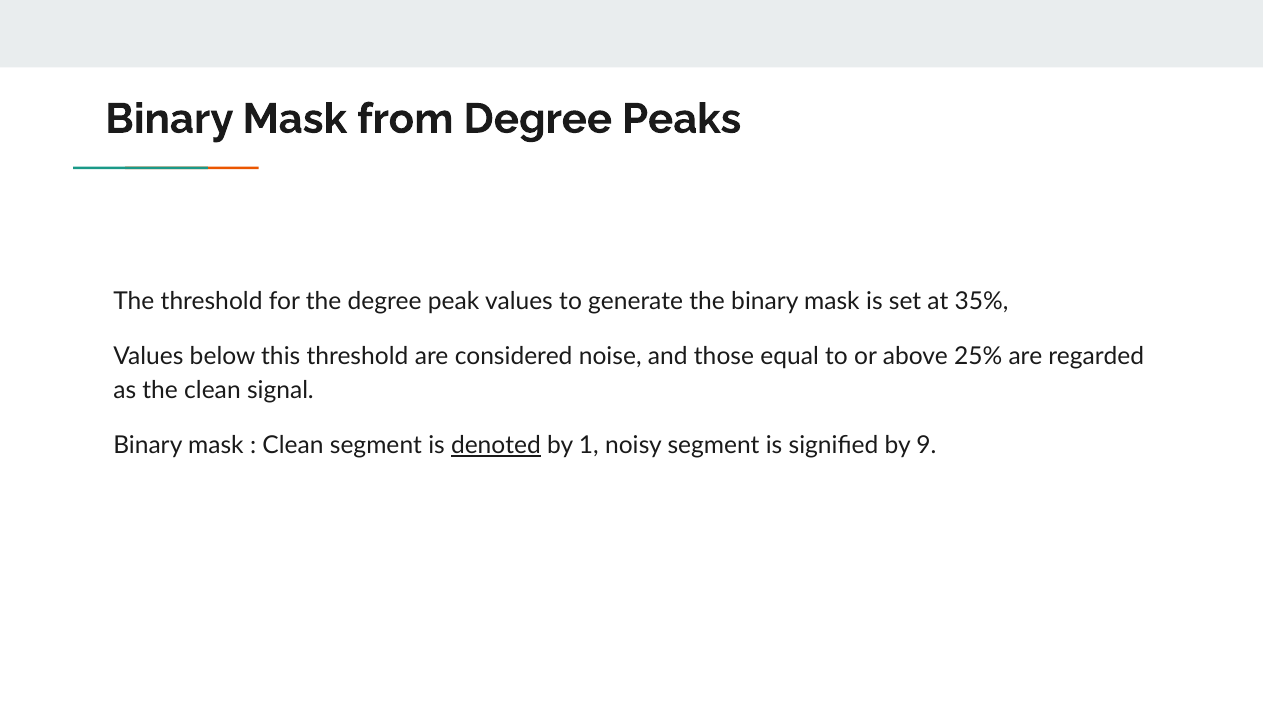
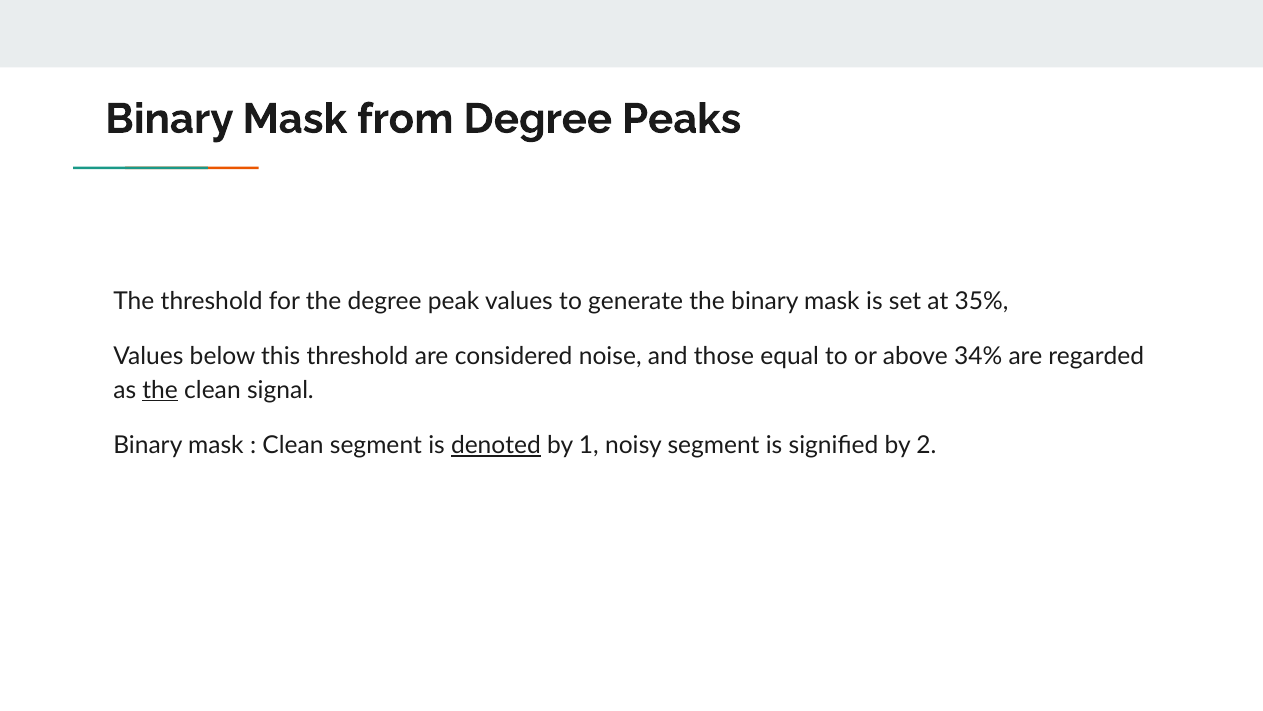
25%: 25% -> 34% (978, 356)
the underline: none -> present (160, 390)
9: 9 -> 2 (926, 445)
